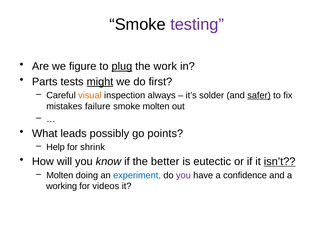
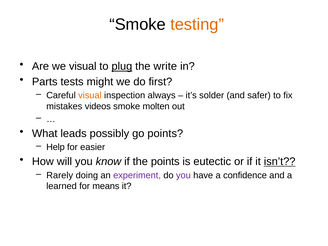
testing colour: purple -> orange (197, 24)
we figure: figure -> visual (83, 66)
work: work -> write (165, 66)
might underline: present -> none (100, 82)
safer underline: present -> none (259, 95)
failure: failure -> videos (98, 106)
shrink: shrink -> easier (93, 147)
the better: better -> points (165, 162)
Molten: Molten -> Rarely (60, 175)
experiment colour: blue -> purple (137, 175)
working: working -> learned (62, 186)
videos: videos -> means (106, 186)
